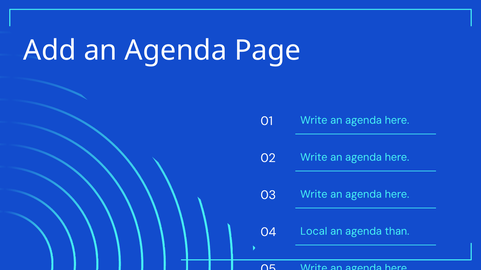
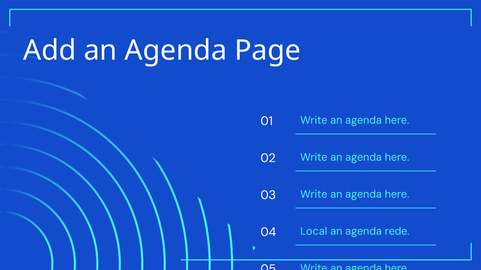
than: than -> rede (397, 232)
